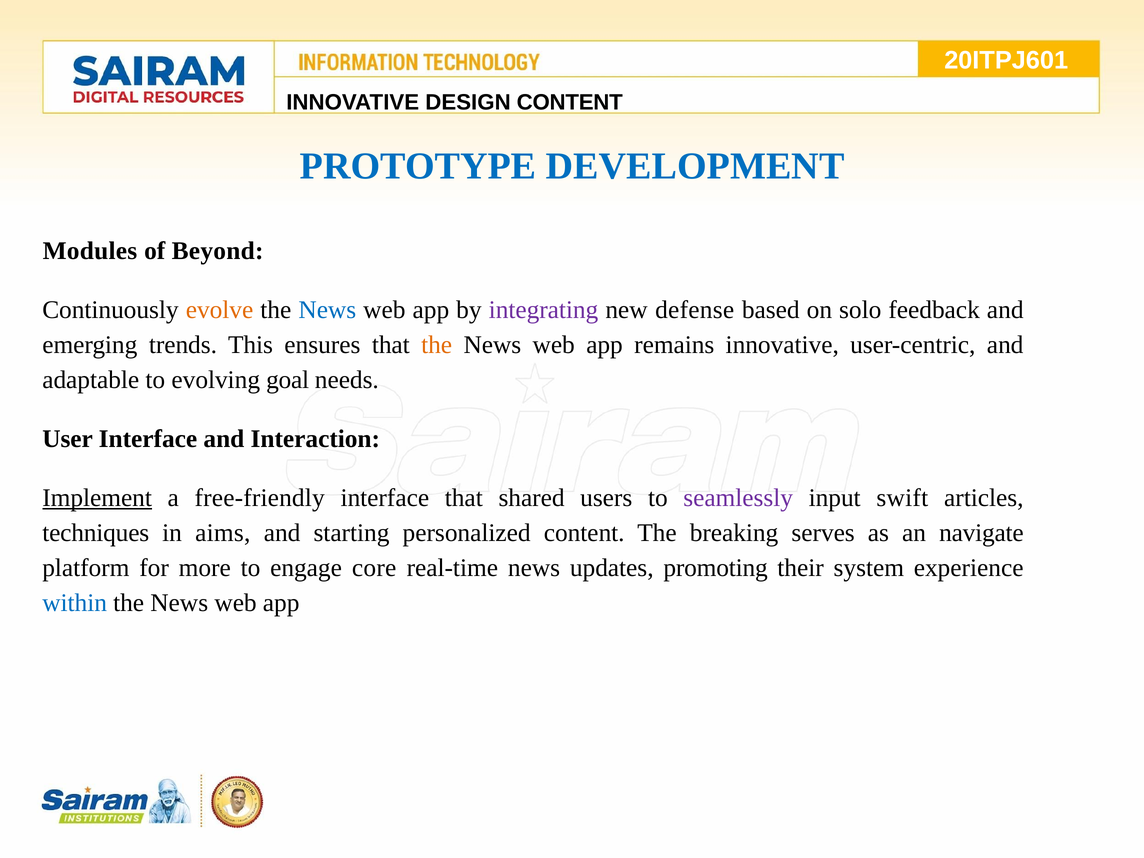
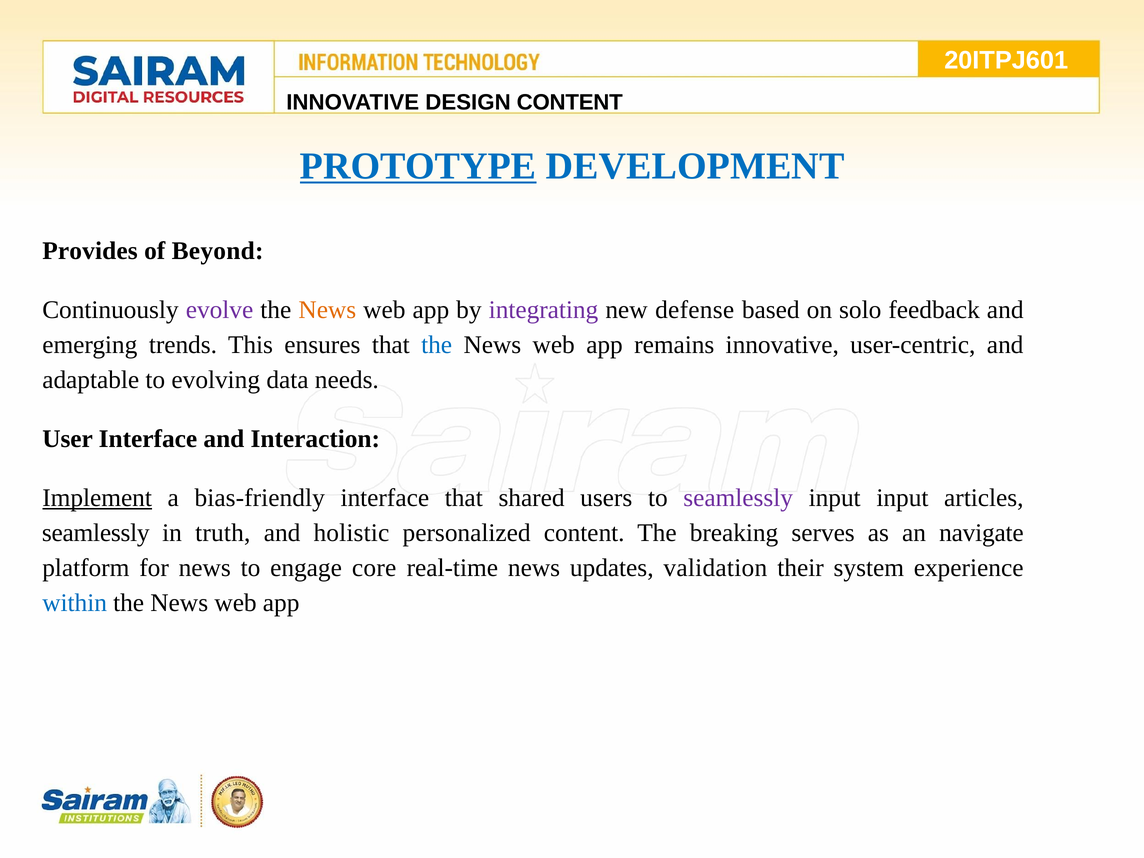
PROTOTYPE underline: none -> present (418, 166)
Modules: Modules -> Provides (90, 251)
evolve colour: orange -> purple (220, 310)
News colour: blue -> orange (327, 310)
the colour: orange -> blue (437, 345)
goal: goal -> data (287, 380)
free-friendly: free-friendly -> bias-friendly (260, 498)
input swift: swift -> input (902, 498)
techniques: techniques -> seamlessly (96, 533)
aims: aims -> truth (223, 533)
starting: starting -> holistic (351, 533)
for more: more -> news (205, 568)
promoting: promoting -> validation (715, 568)
